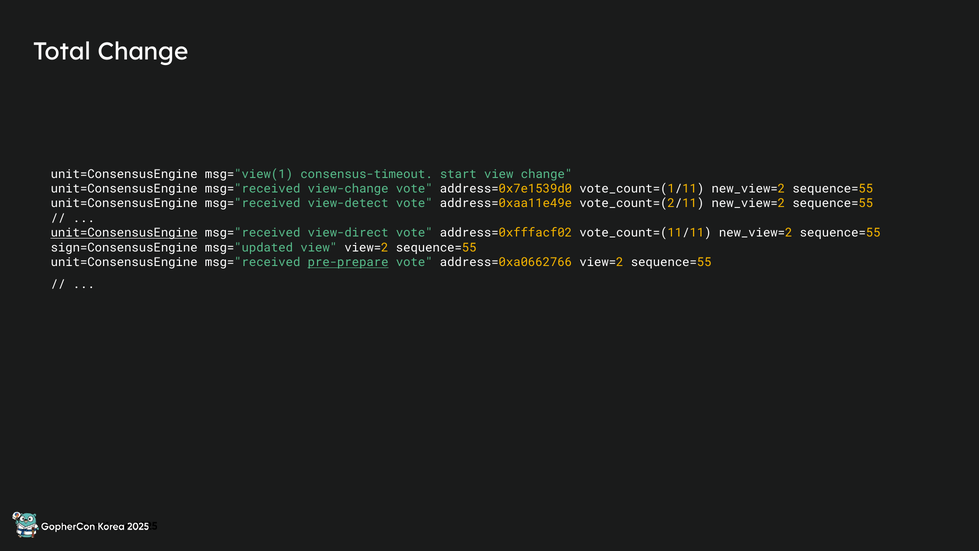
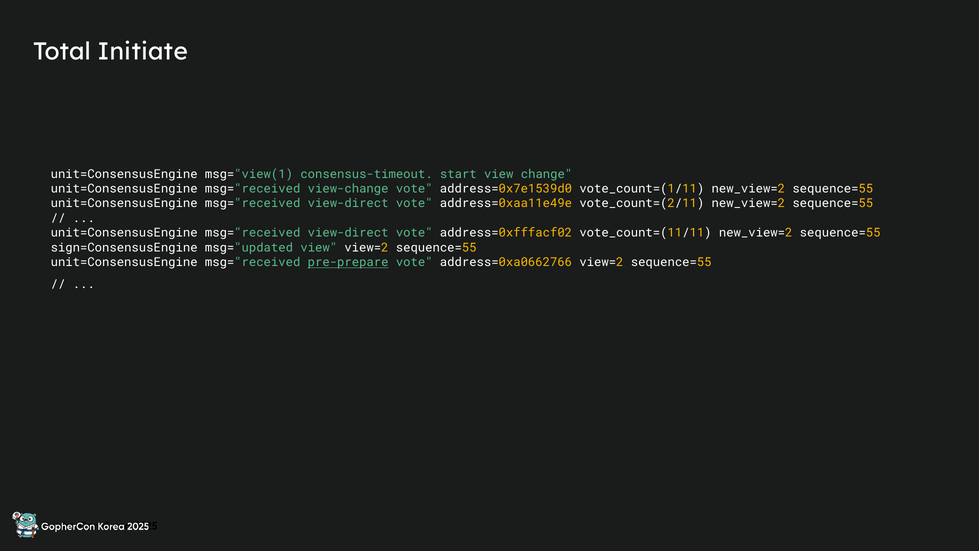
Total Change: Change -> Initiate (143, 52)
view-detect: view-detect -> view-direct (348, 203)
unit=ConsensusEngine underline: present -> none (124, 233)
